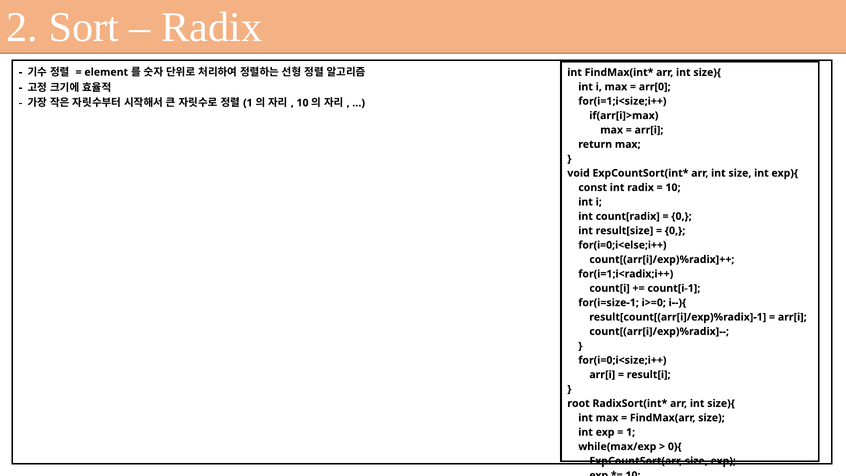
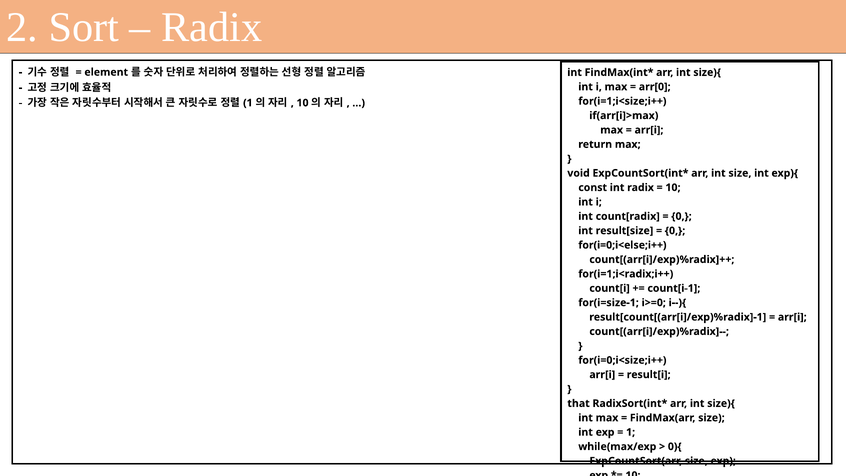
root: root -> that (579, 403)
